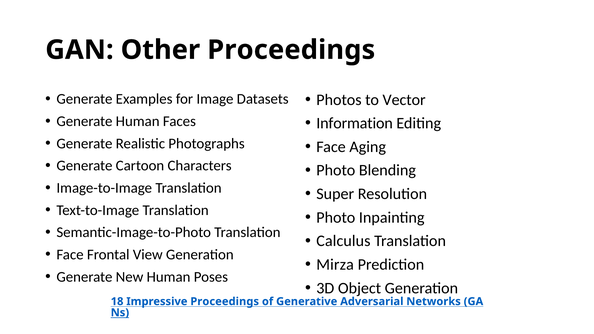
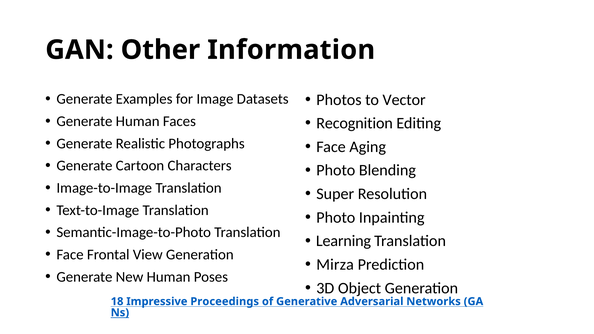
Other Proceedings: Proceedings -> Information (291, 50)
Information: Information -> Recognition (355, 123)
Calculus: Calculus -> Learning (344, 241)
